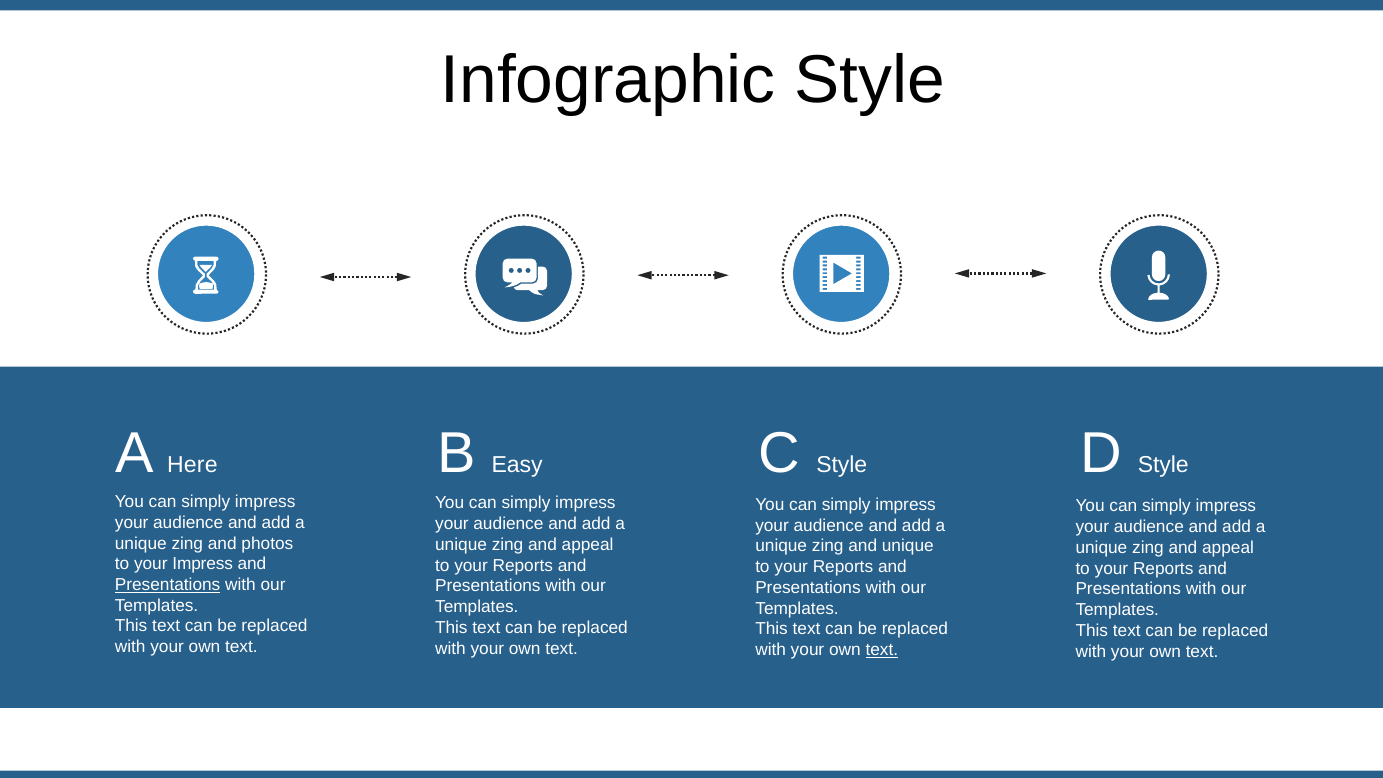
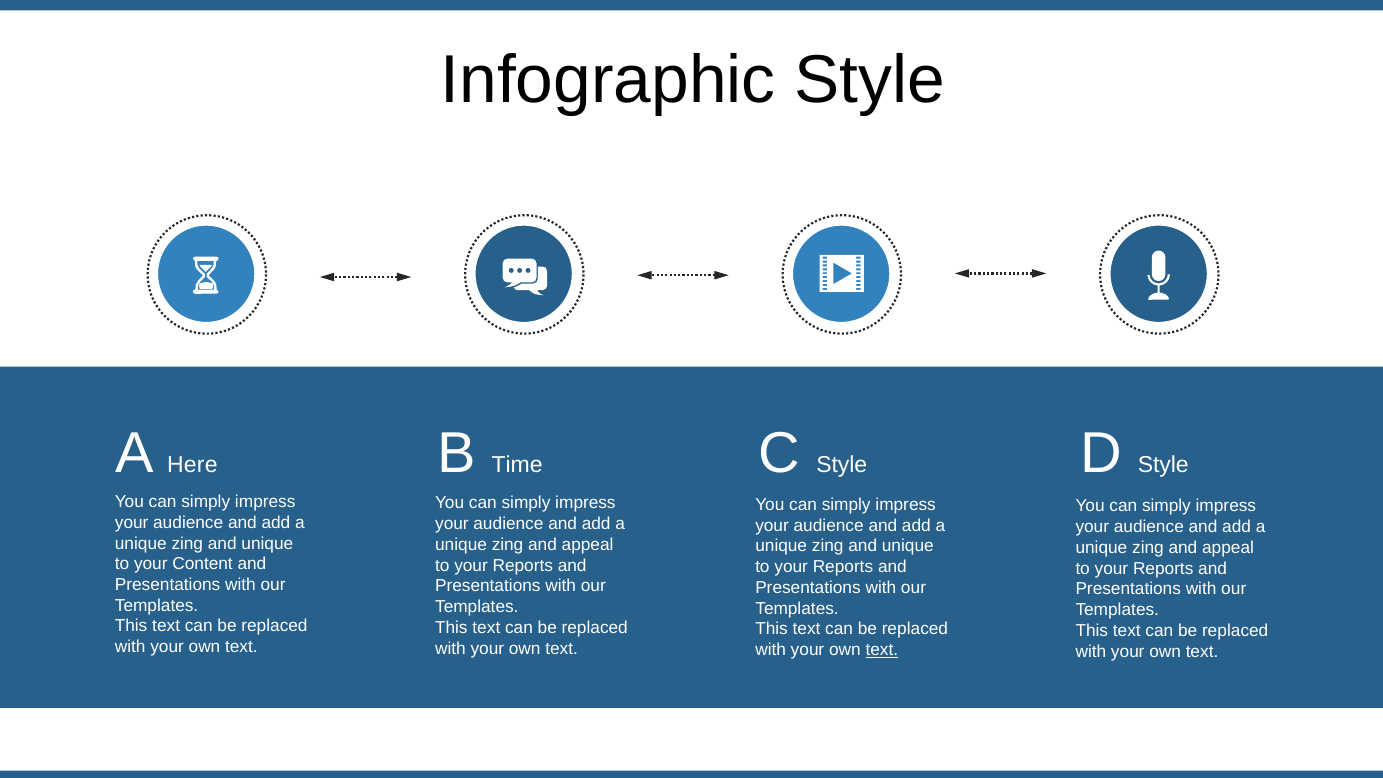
Easy: Easy -> Time (517, 465)
photos: photos -> unique (267, 543)
your Impress: Impress -> Content (203, 564)
Presentations underline: present -> none (168, 585)
